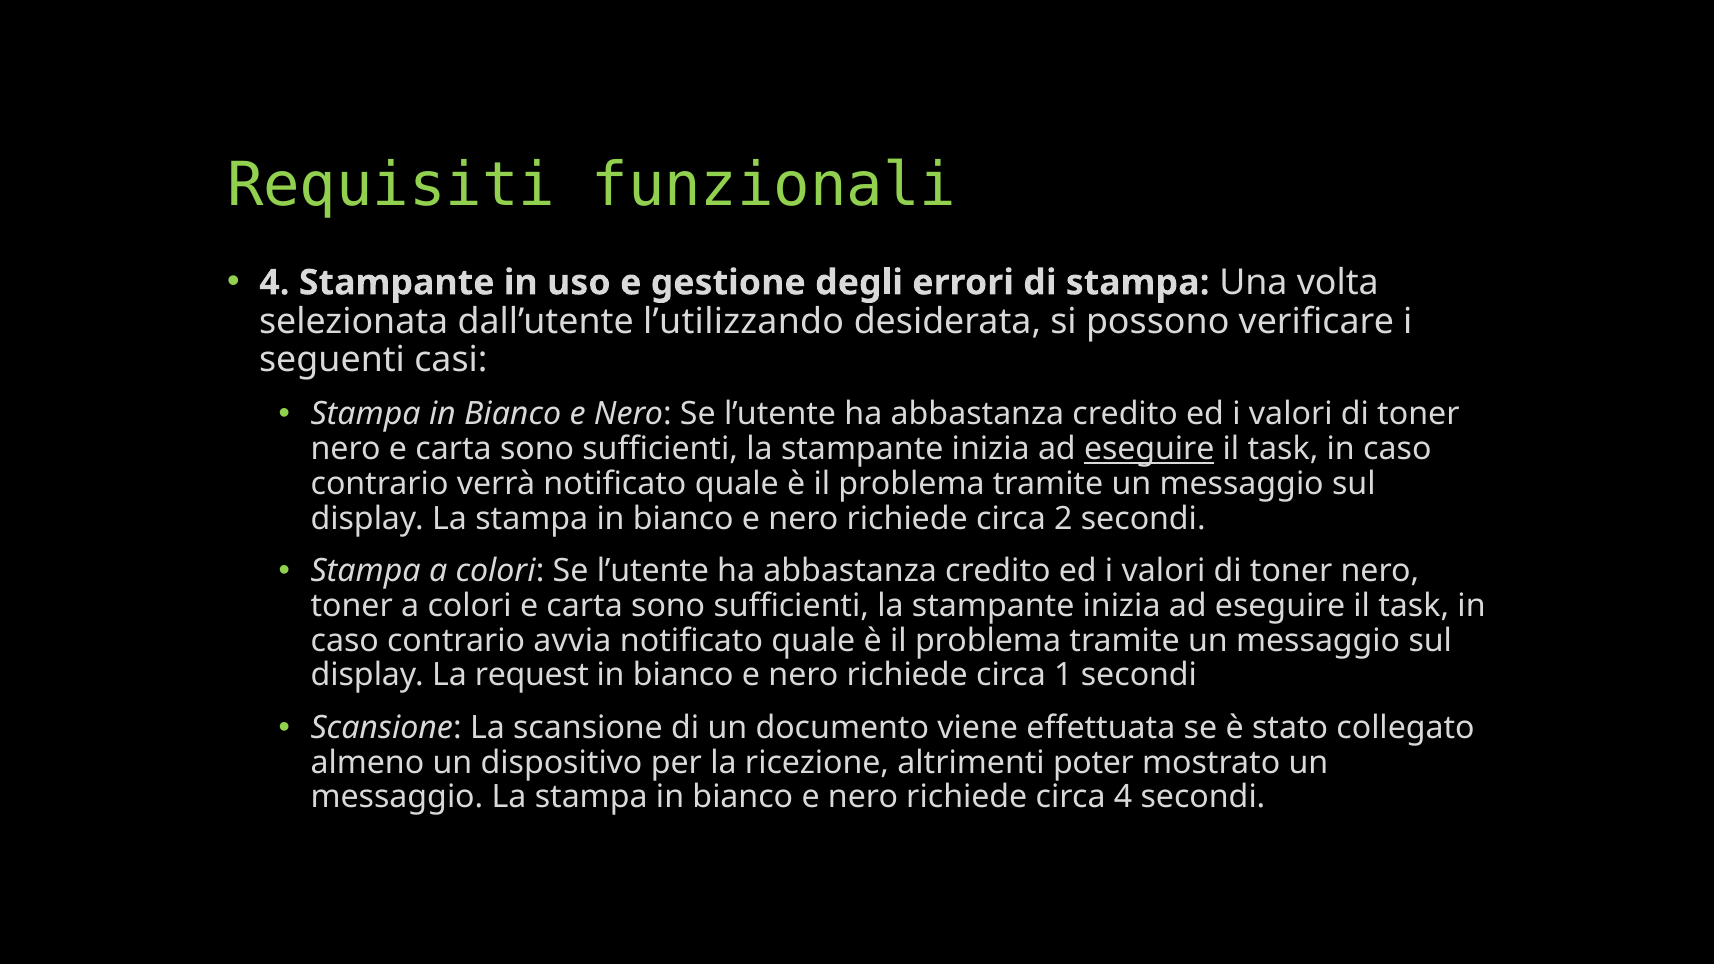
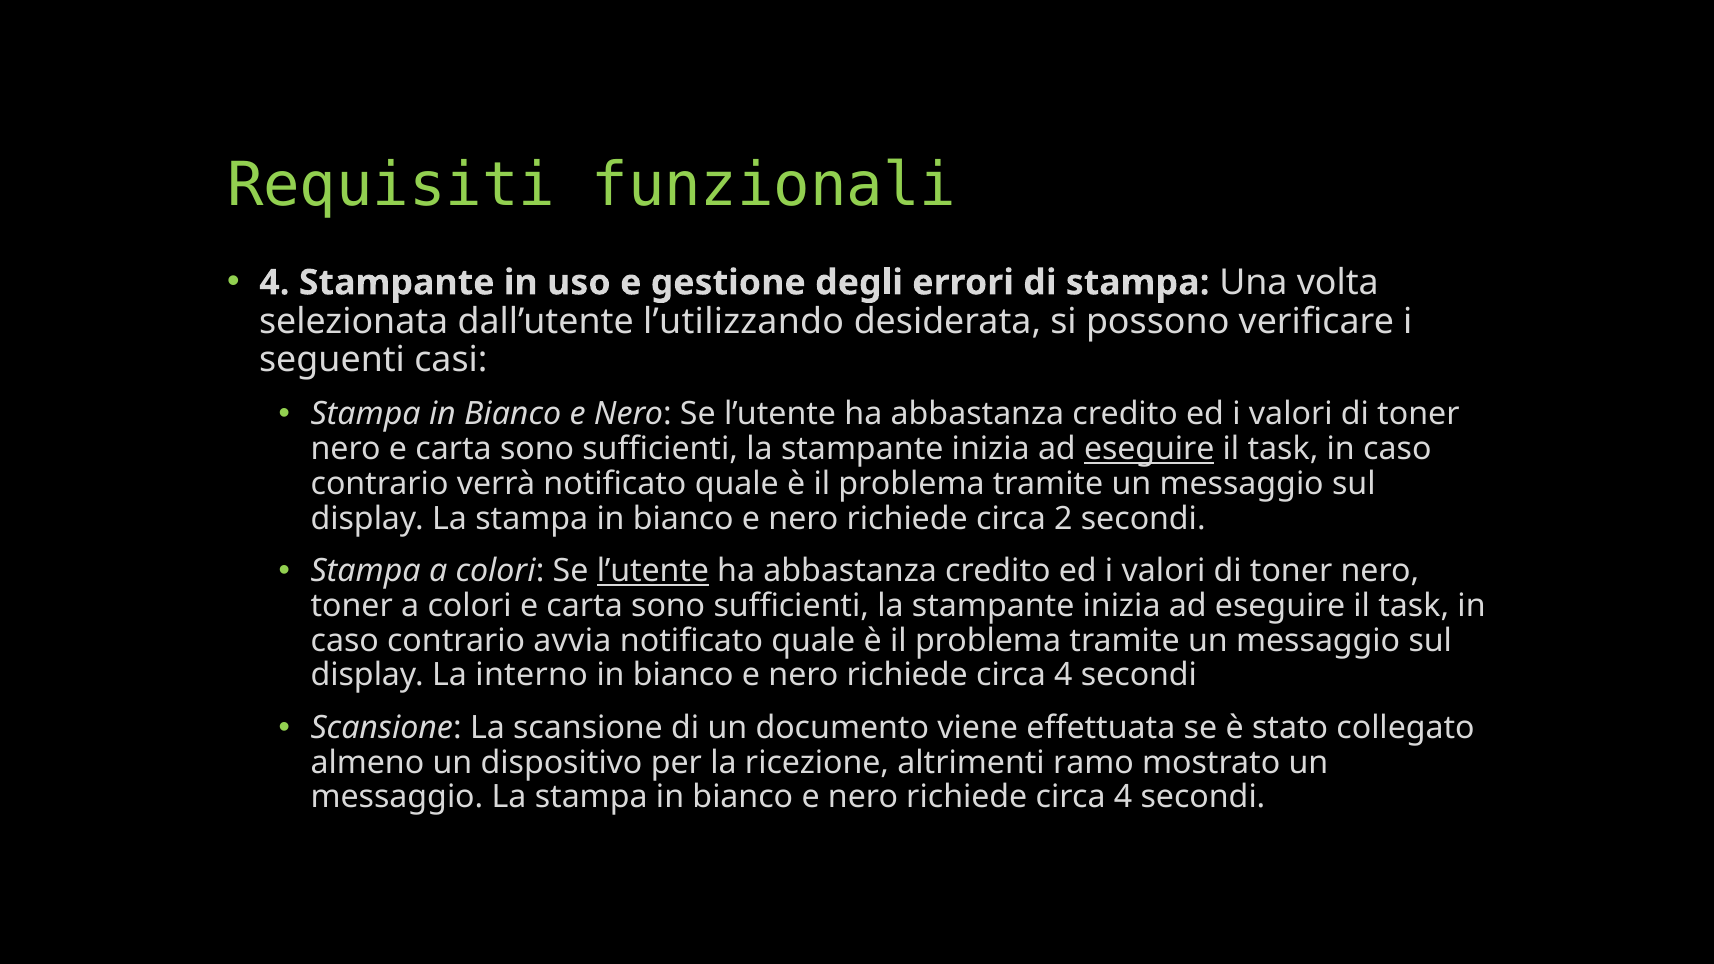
l’utente underline: none -> present (653, 571)
request: request -> interno (532, 675)
1: 1 -> 4 (1063, 675)
poter: poter -> ramo (1093, 763)
